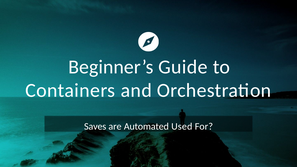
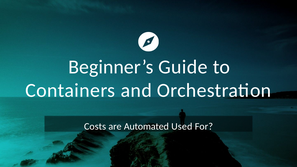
Saves: Saves -> Costs (95, 126)
